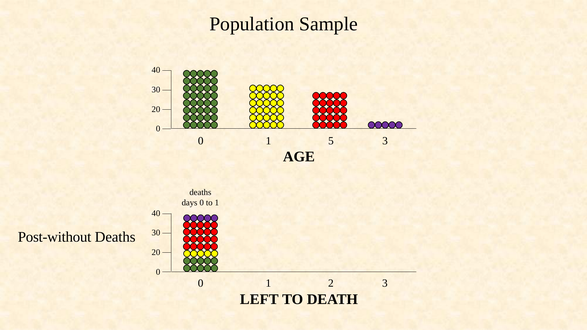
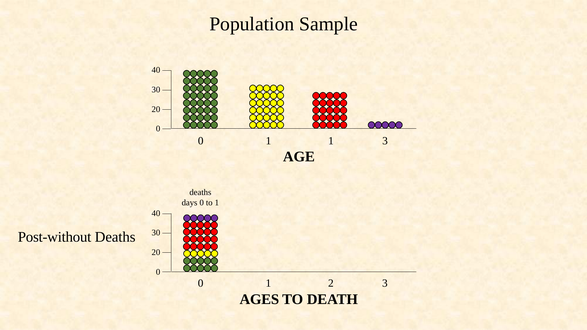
1 5: 5 -> 1 (331, 141)
LEFT: LEFT -> AGES (259, 299)
